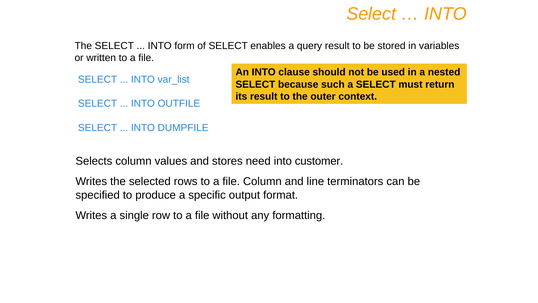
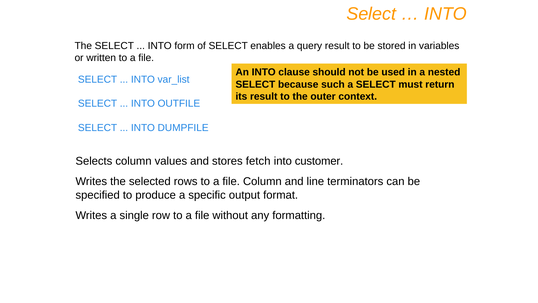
need: need -> fetch (258, 161)
